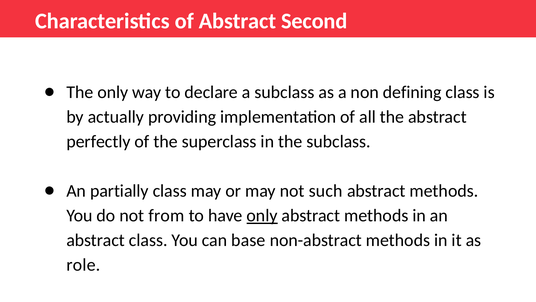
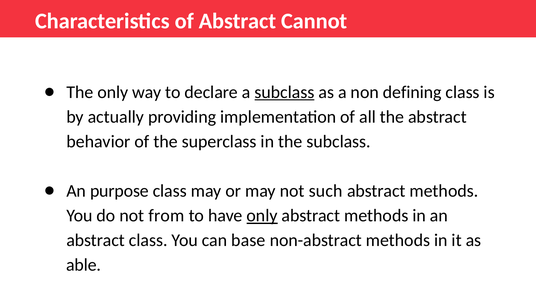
Second: Second -> Cannot (314, 21)
subclass underline: none -> present (284, 92)
perfectly: perfectly -> behavior (98, 141)
partially: partially -> purpose (119, 191)
role: role -> able (84, 265)
